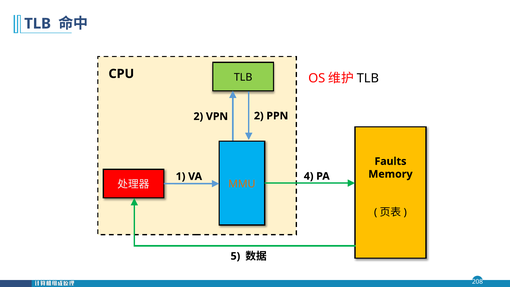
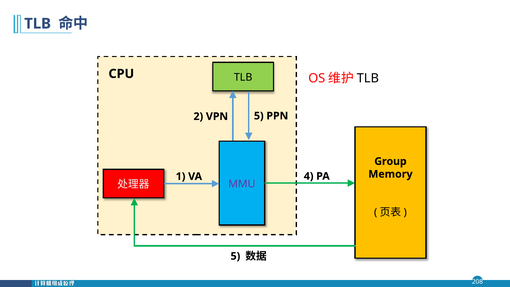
VPN 2: 2 -> 5 (259, 116)
Faults: Faults -> Group (390, 161)
MMU colour: orange -> purple (242, 184)
